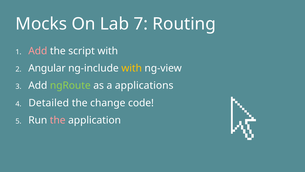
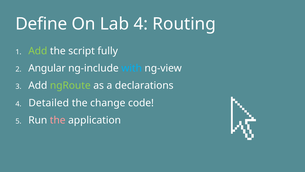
Mocks: Mocks -> Define (41, 24)
Lab 7: 7 -> 4 (141, 24)
Add colour: pink -> light green (38, 51)
script with: with -> fully (108, 51)
with colour: yellow -> light blue (132, 68)
applications: applications -> declarations (144, 85)
